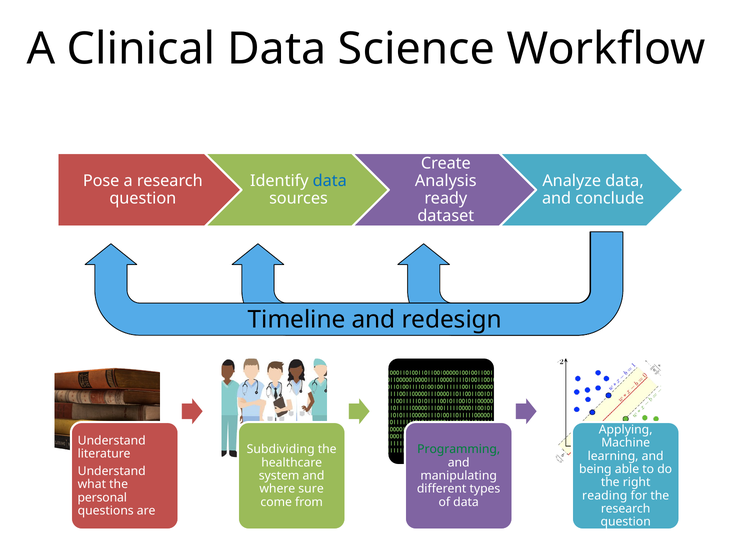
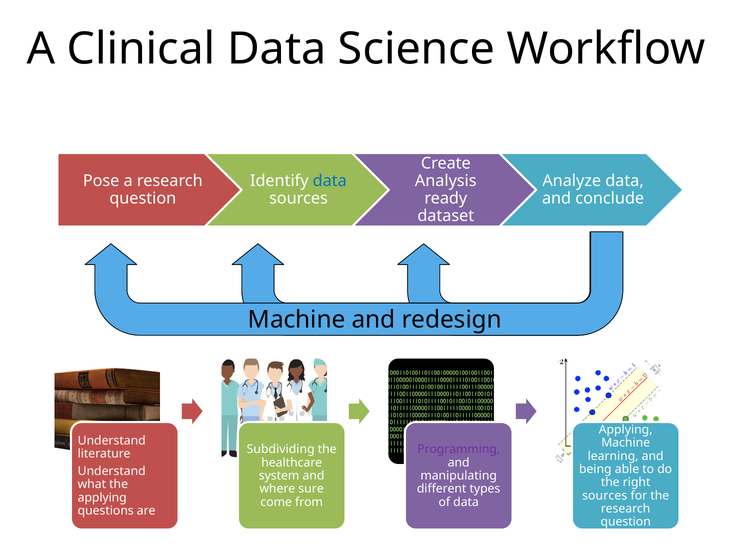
Timeline: Timeline -> Machine (297, 320)
Programming colour: green -> purple (459, 450)
reading: reading -> sources (605, 496)
personal: personal -> applying (102, 498)
